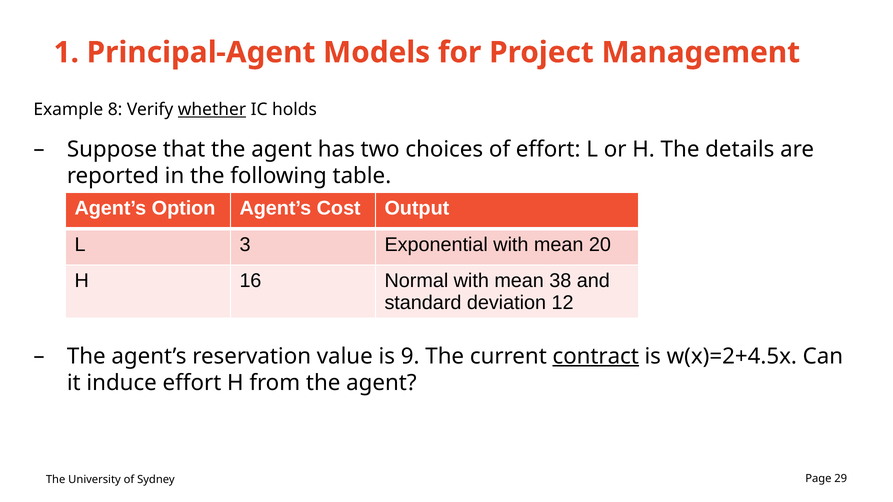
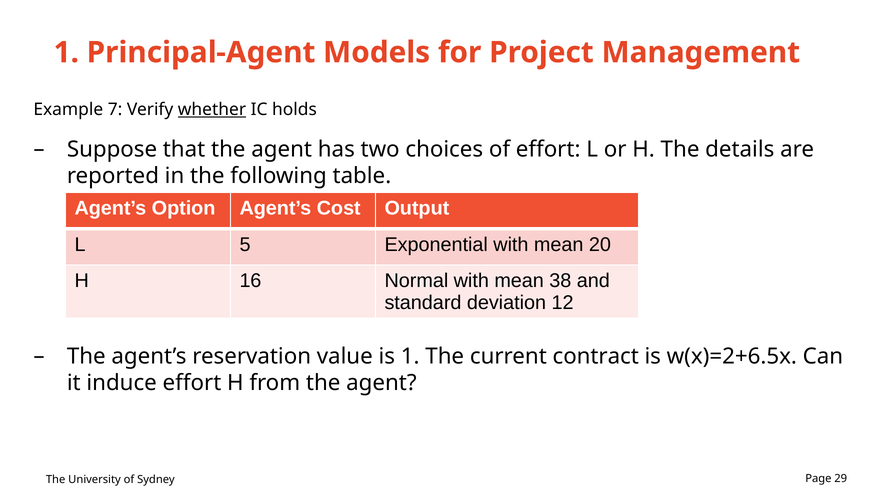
8: 8 -> 7 (115, 110)
3: 3 -> 5 (245, 245)
is 9: 9 -> 1 (410, 356)
contract underline: present -> none (596, 356)
w(x)=2+4.5x: w(x)=2+4.5x -> w(x)=2+6.5x (732, 356)
